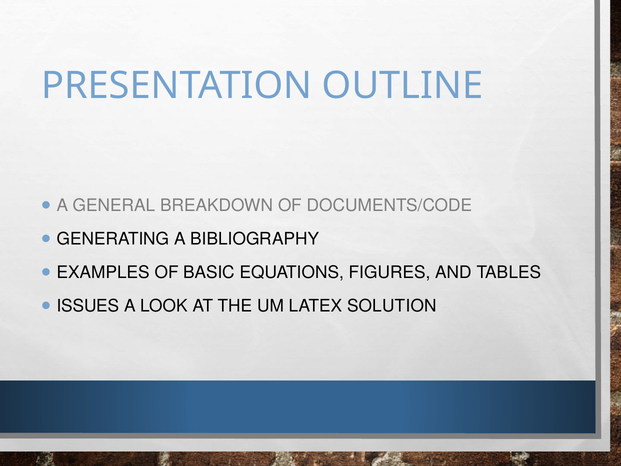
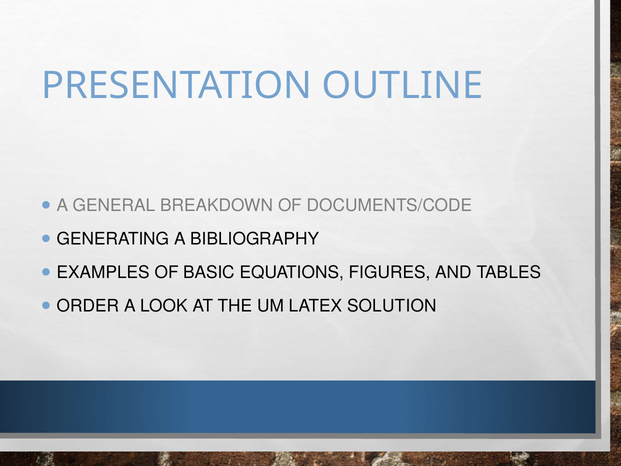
ISSUES: ISSUES -> ORDER (88, 306)
